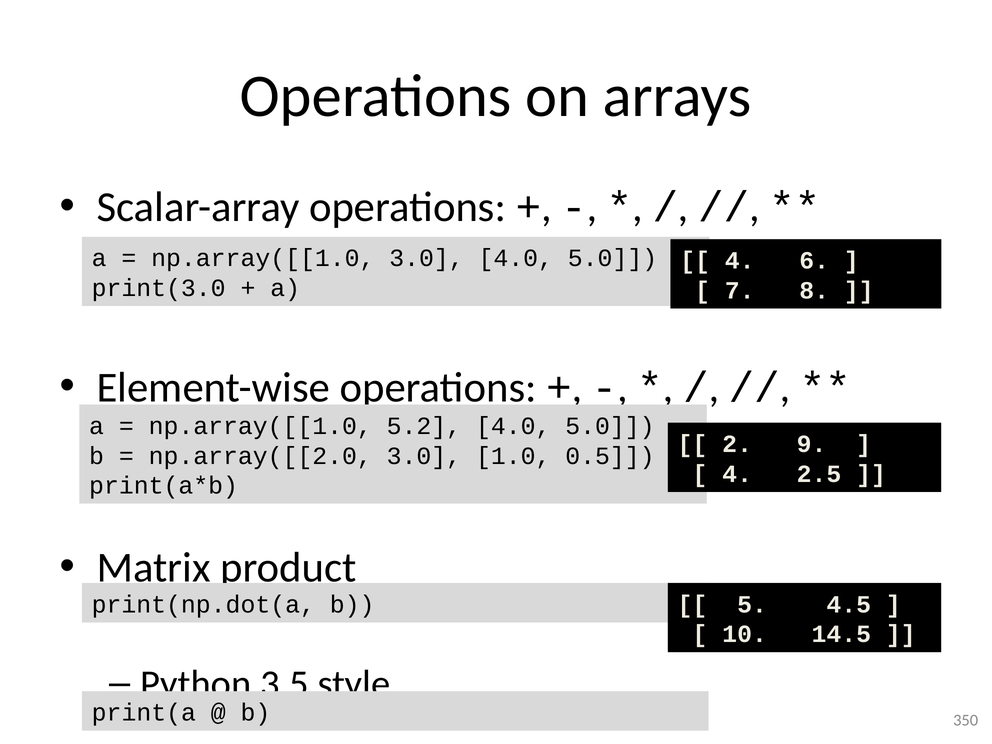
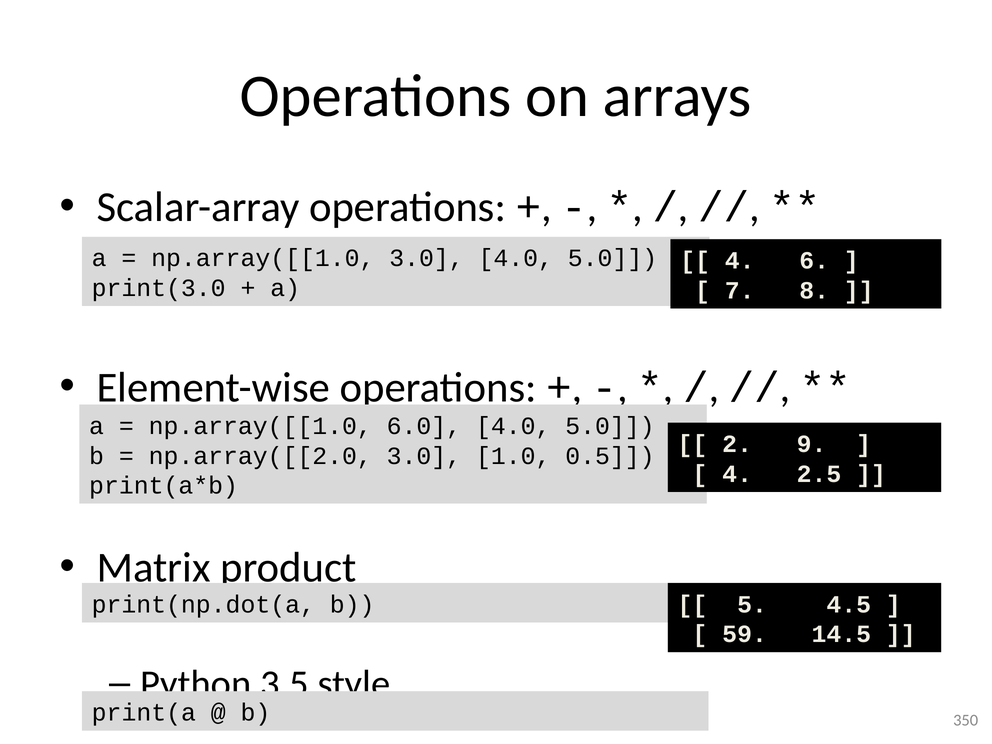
5.2: 5.2 -> 6.0 (424, 426)
10: 10 -> 59 (745, 634)
